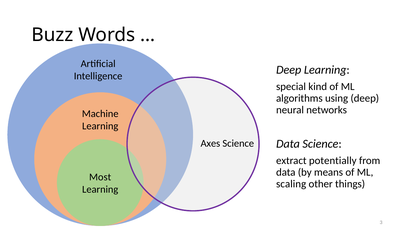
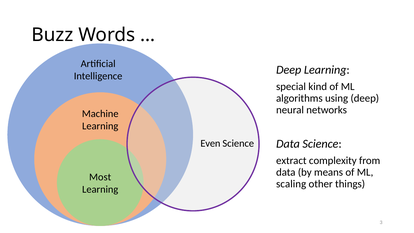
Axes: Axes -> Even (210, 143)
potentially: potentially -> complexity (333, 160)
